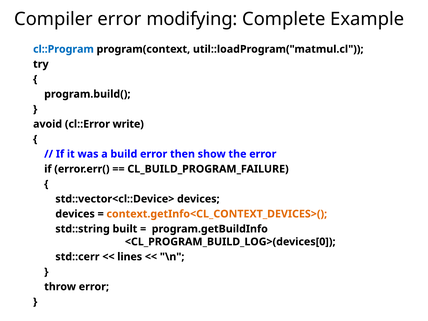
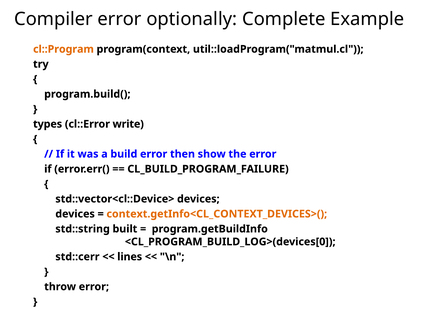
modifying: modifying -> optionally (192, 19)
cl::Program colour: blue -> orange (63, 49)
avoid: avoid -> types (48, 124)
